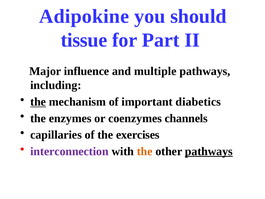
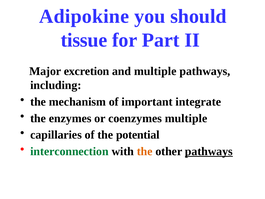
influence: influence -> excretion (87, 71)
the underline: present -> none (38, 102)
diabetics: diabetics -> integrate (198, 102)
coenzymes channels: channels -> multiple (186, 118)
exercises: exercises -> potential (138, 135)
interconnection colour: purple -> green (69, 151)
